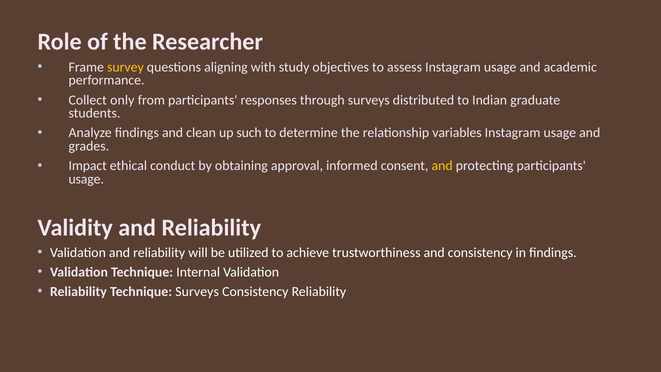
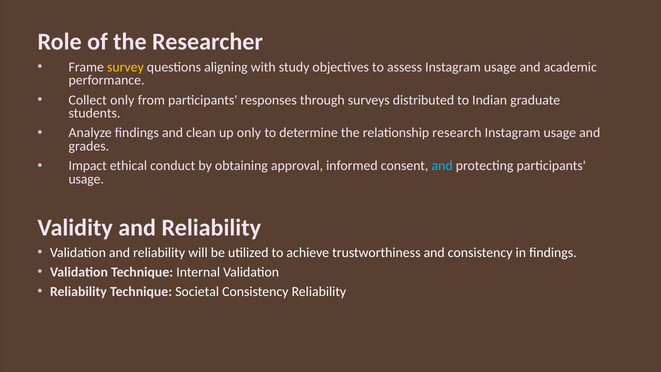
up such: such -> only (249, 133)
variables: variables -> research (457, 133)
and colour: yellow -> light blue (442, 166)
Technique Surveys: Surveys -> Societal (197, 292)
